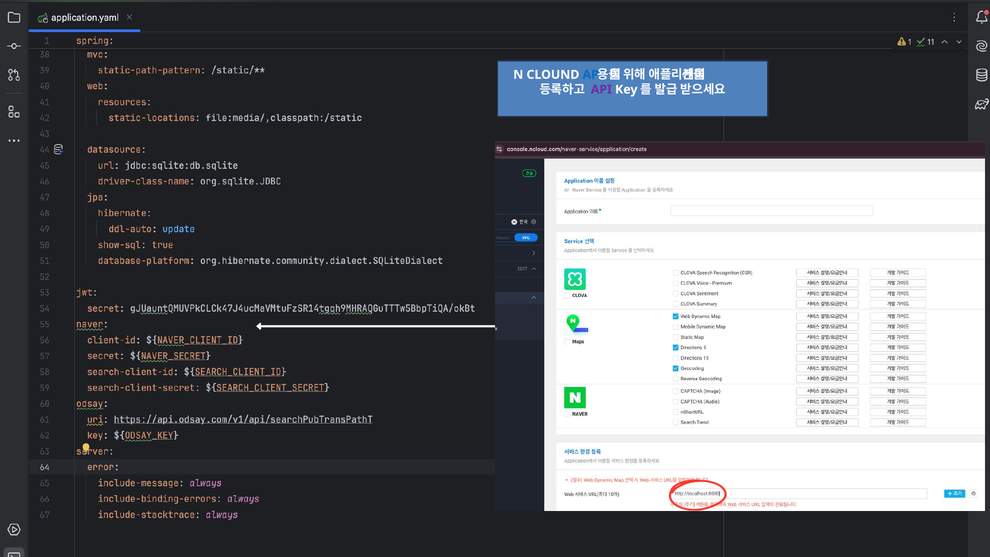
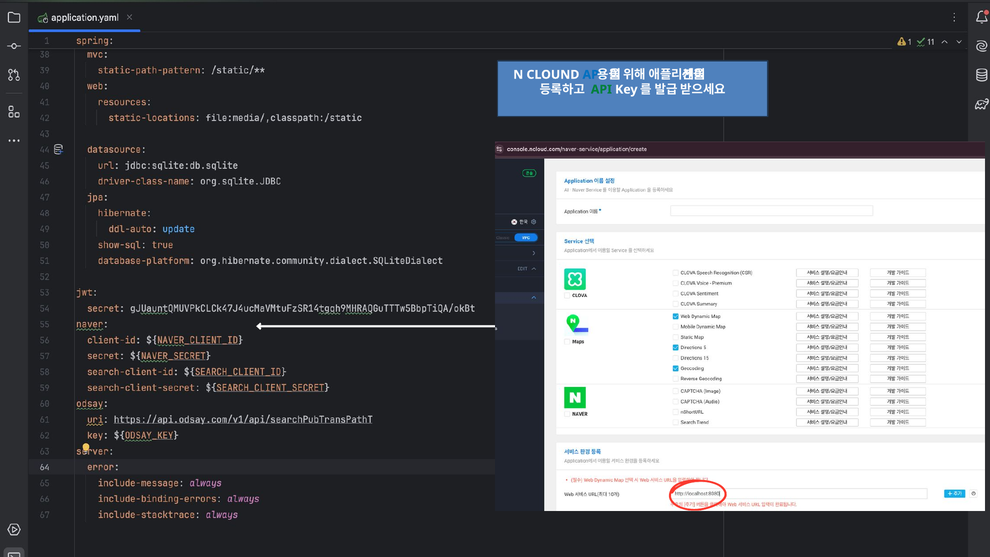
API colour: purple -> green (601, 90)
